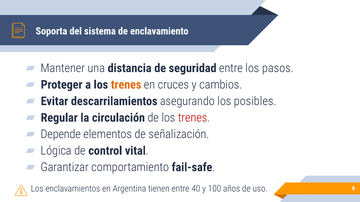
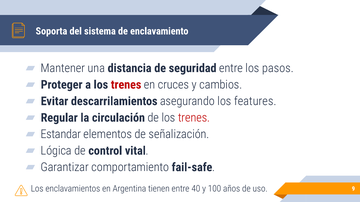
trenes colour: orange -> red (126, 85)
posibles: posibles -> features (255, 101)
Depende: Depende -> Estandar (61, 135)
